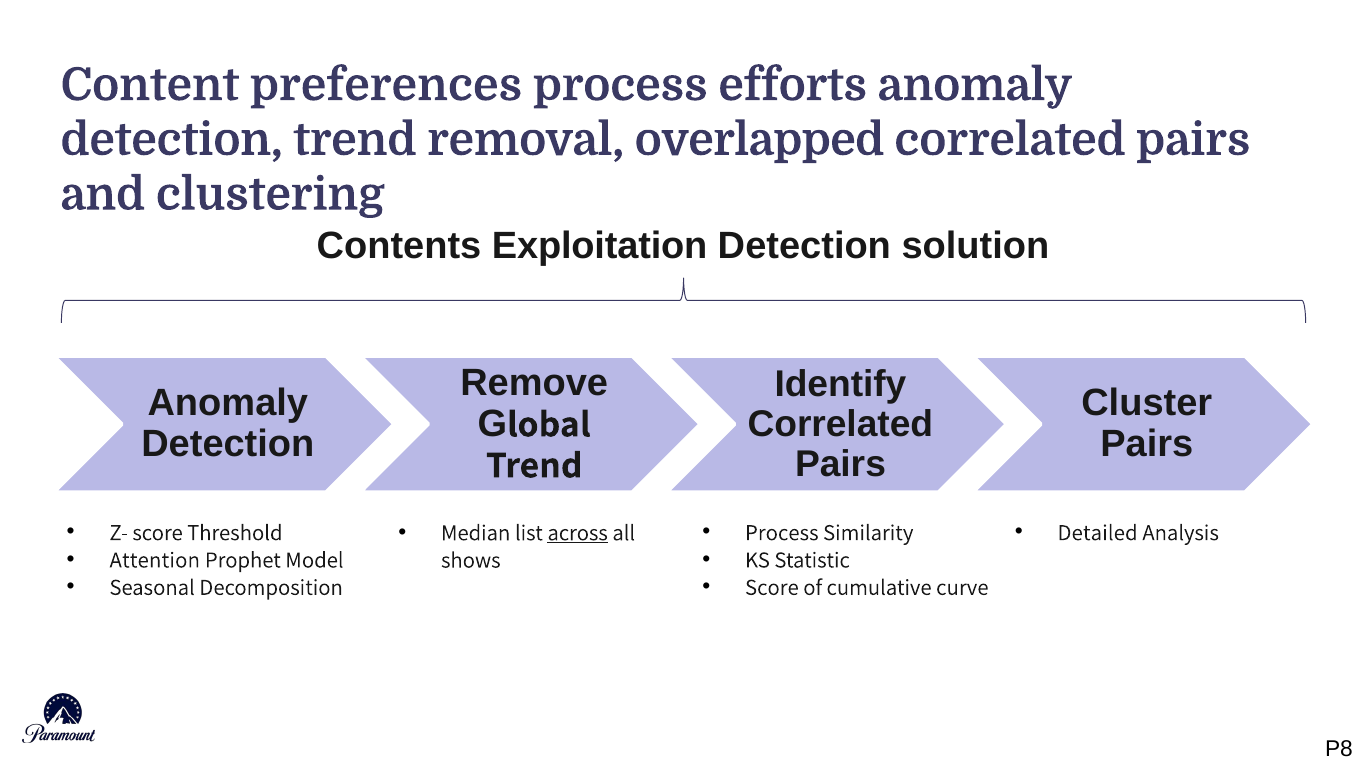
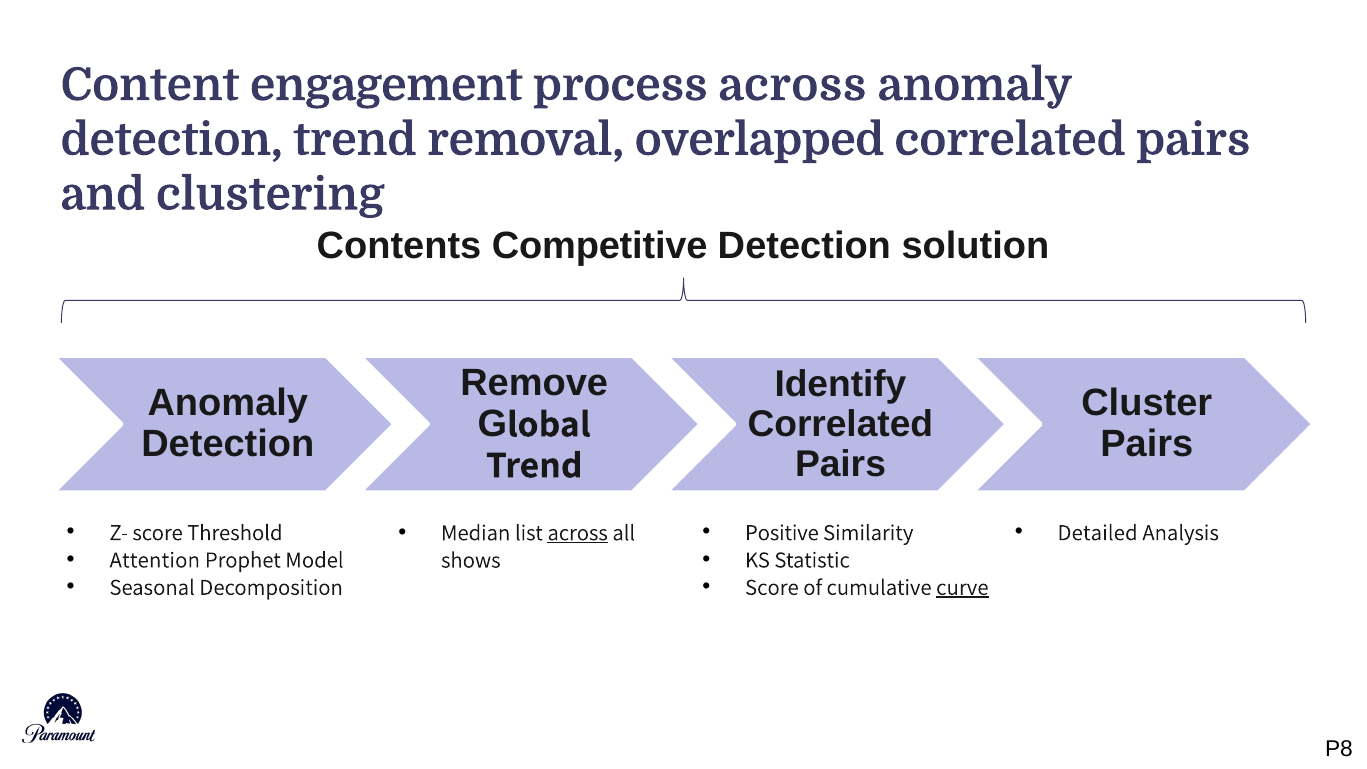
preferences: preferences -> engagement (386, 85)
process efforts: efforts -> across (792, 85)
Exploitation: Exploitation -> Competitive (600, 246)
Process: Process -> Positive (782, 533)
curve underline: none -> present (962, 587)
